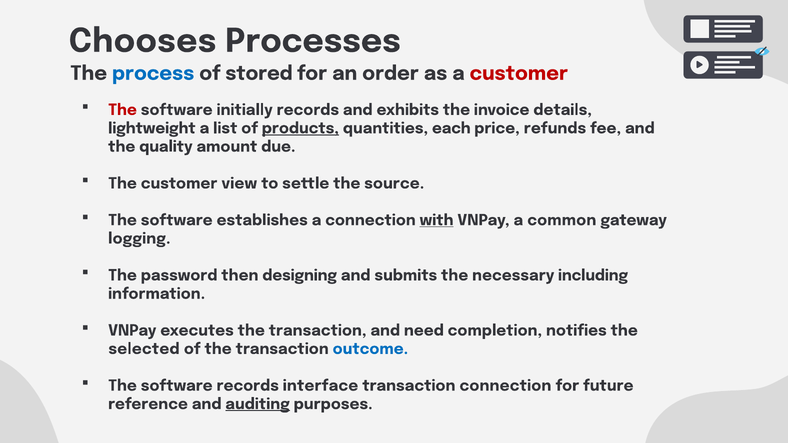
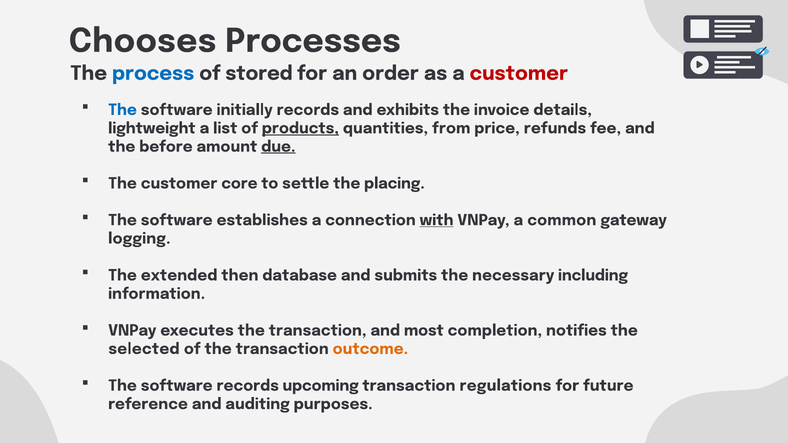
The colour: red -> blue (123, 110)
each: each -> from (451, 128)
quality: quality -> before (166, 147)
due underline: none -> present (278, 147)
view: view -> core (239, 184)
source: source -> placing (394, 184)
password: password -> extended (179, 275)
designing: designing -> database (300, 275)
need: need -> most (424, 331)
outcome colour: blue -> orange (370, 349)
interface: interface -> upcoming (321, 386)
transaction connection: connection -> regulations (505, 386)
auditing underline: present -> none (258, 404)
